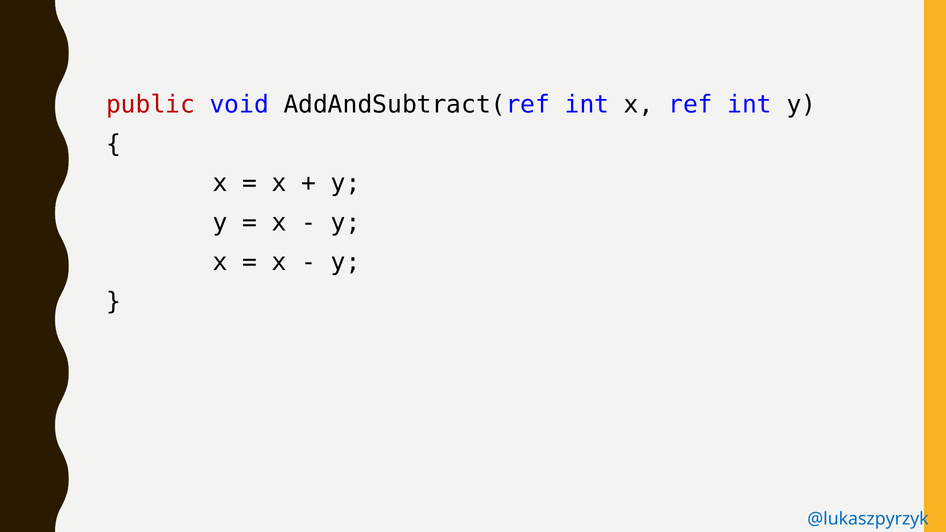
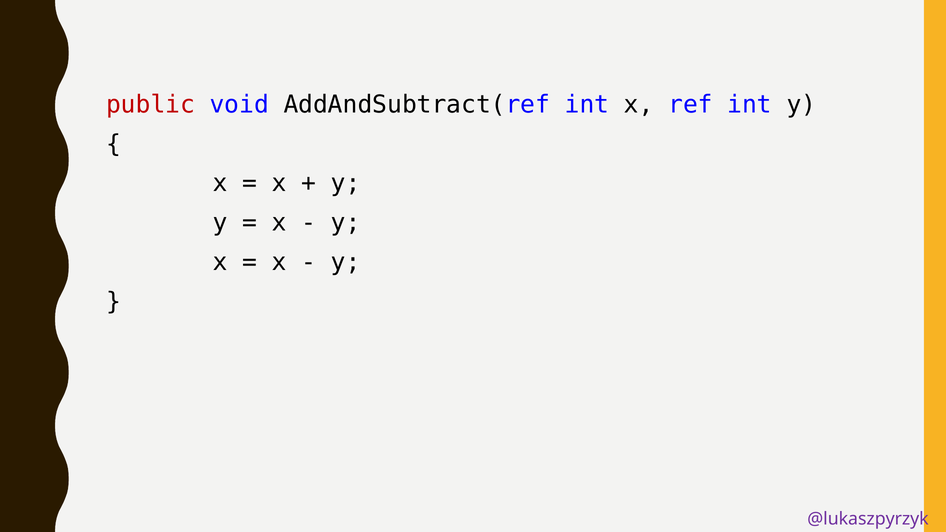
@lukaszpyrzyk colour: blue -> purple (868, 519)
